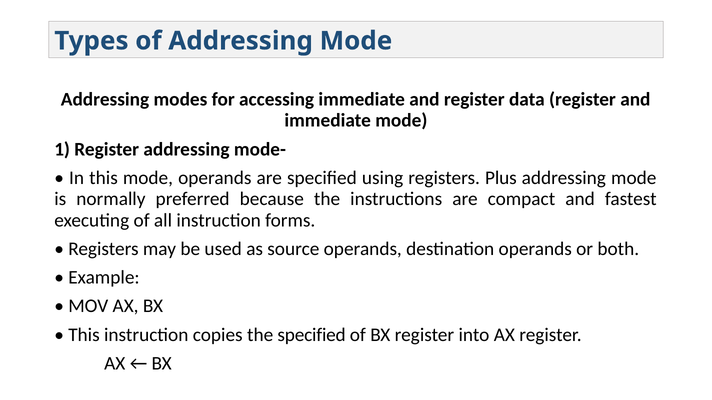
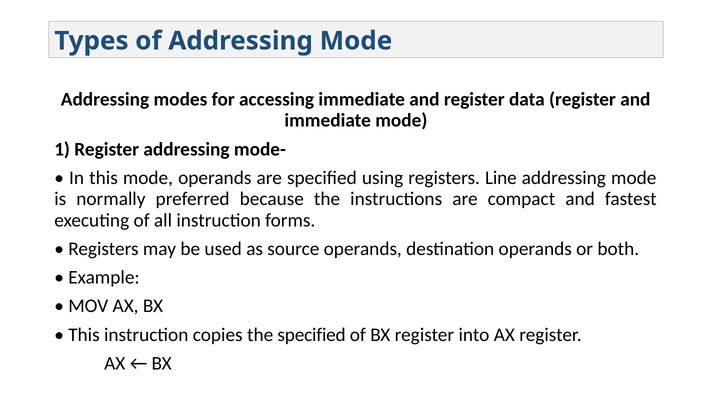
Plus: Plus -> Line (501, 178)
